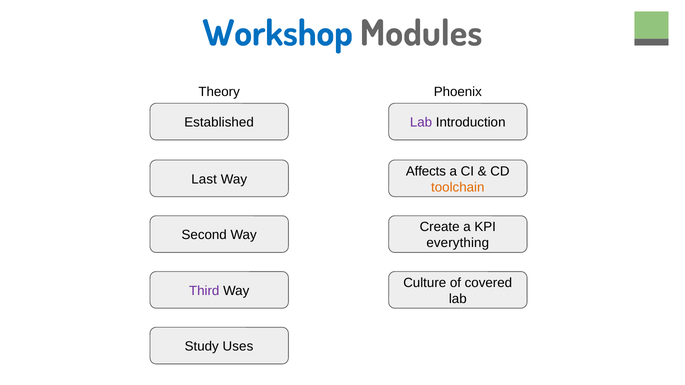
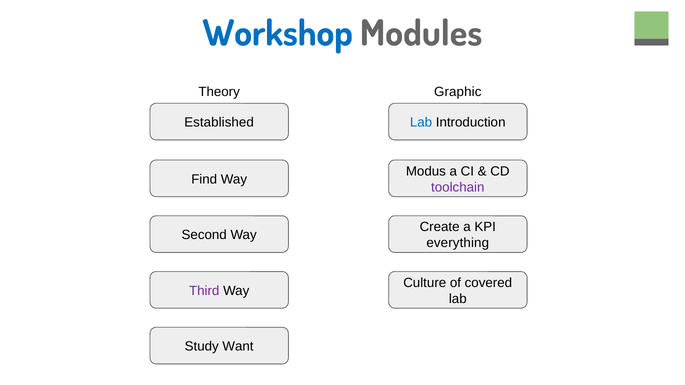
Phoenix: Phoenix -> Graphic (458, 92)
Lab colour: purple -> blue (421, 123)
Affects: Affects -> Modus (426, 171)
Last: Last -> Find (204, 179)
toolchain colour: orange -> purple (458, 187)
Uses: Uses -> Want (238, 347)
